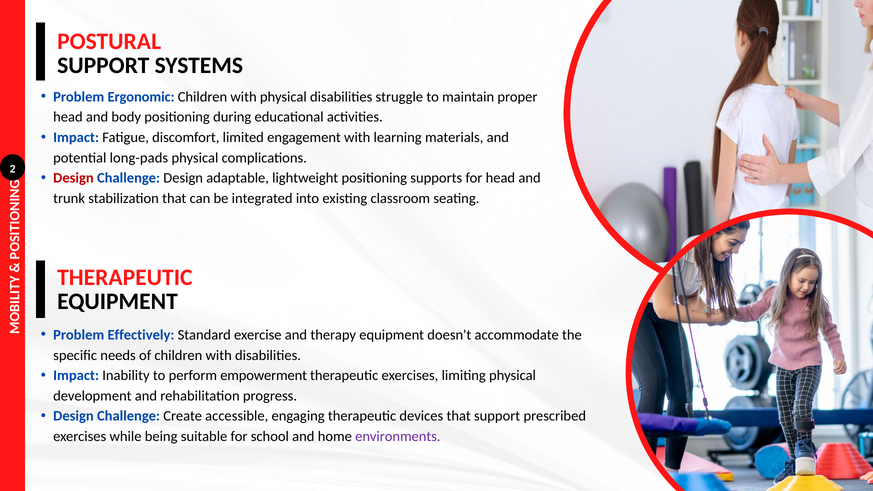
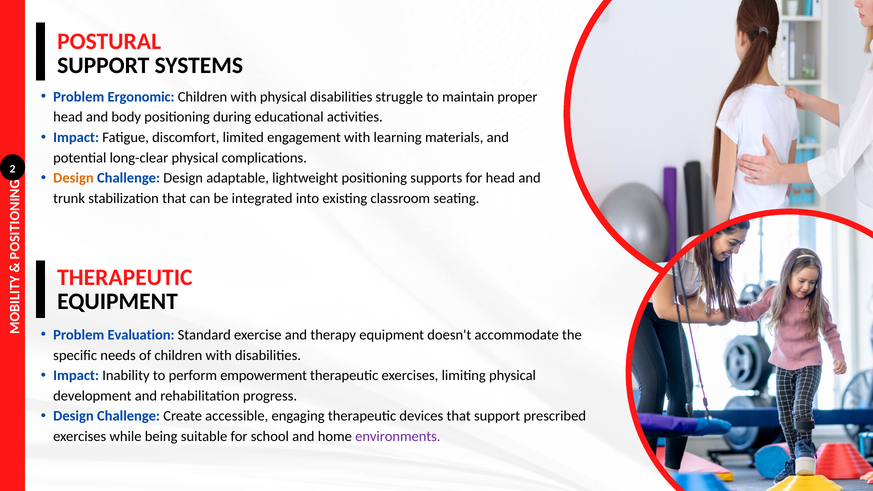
long-pads: long-pads -> long-clear (139, 158)
Design colour: red -> orange (73, 178)
Effectively: Effectively -> Evaluation (141, 335)
